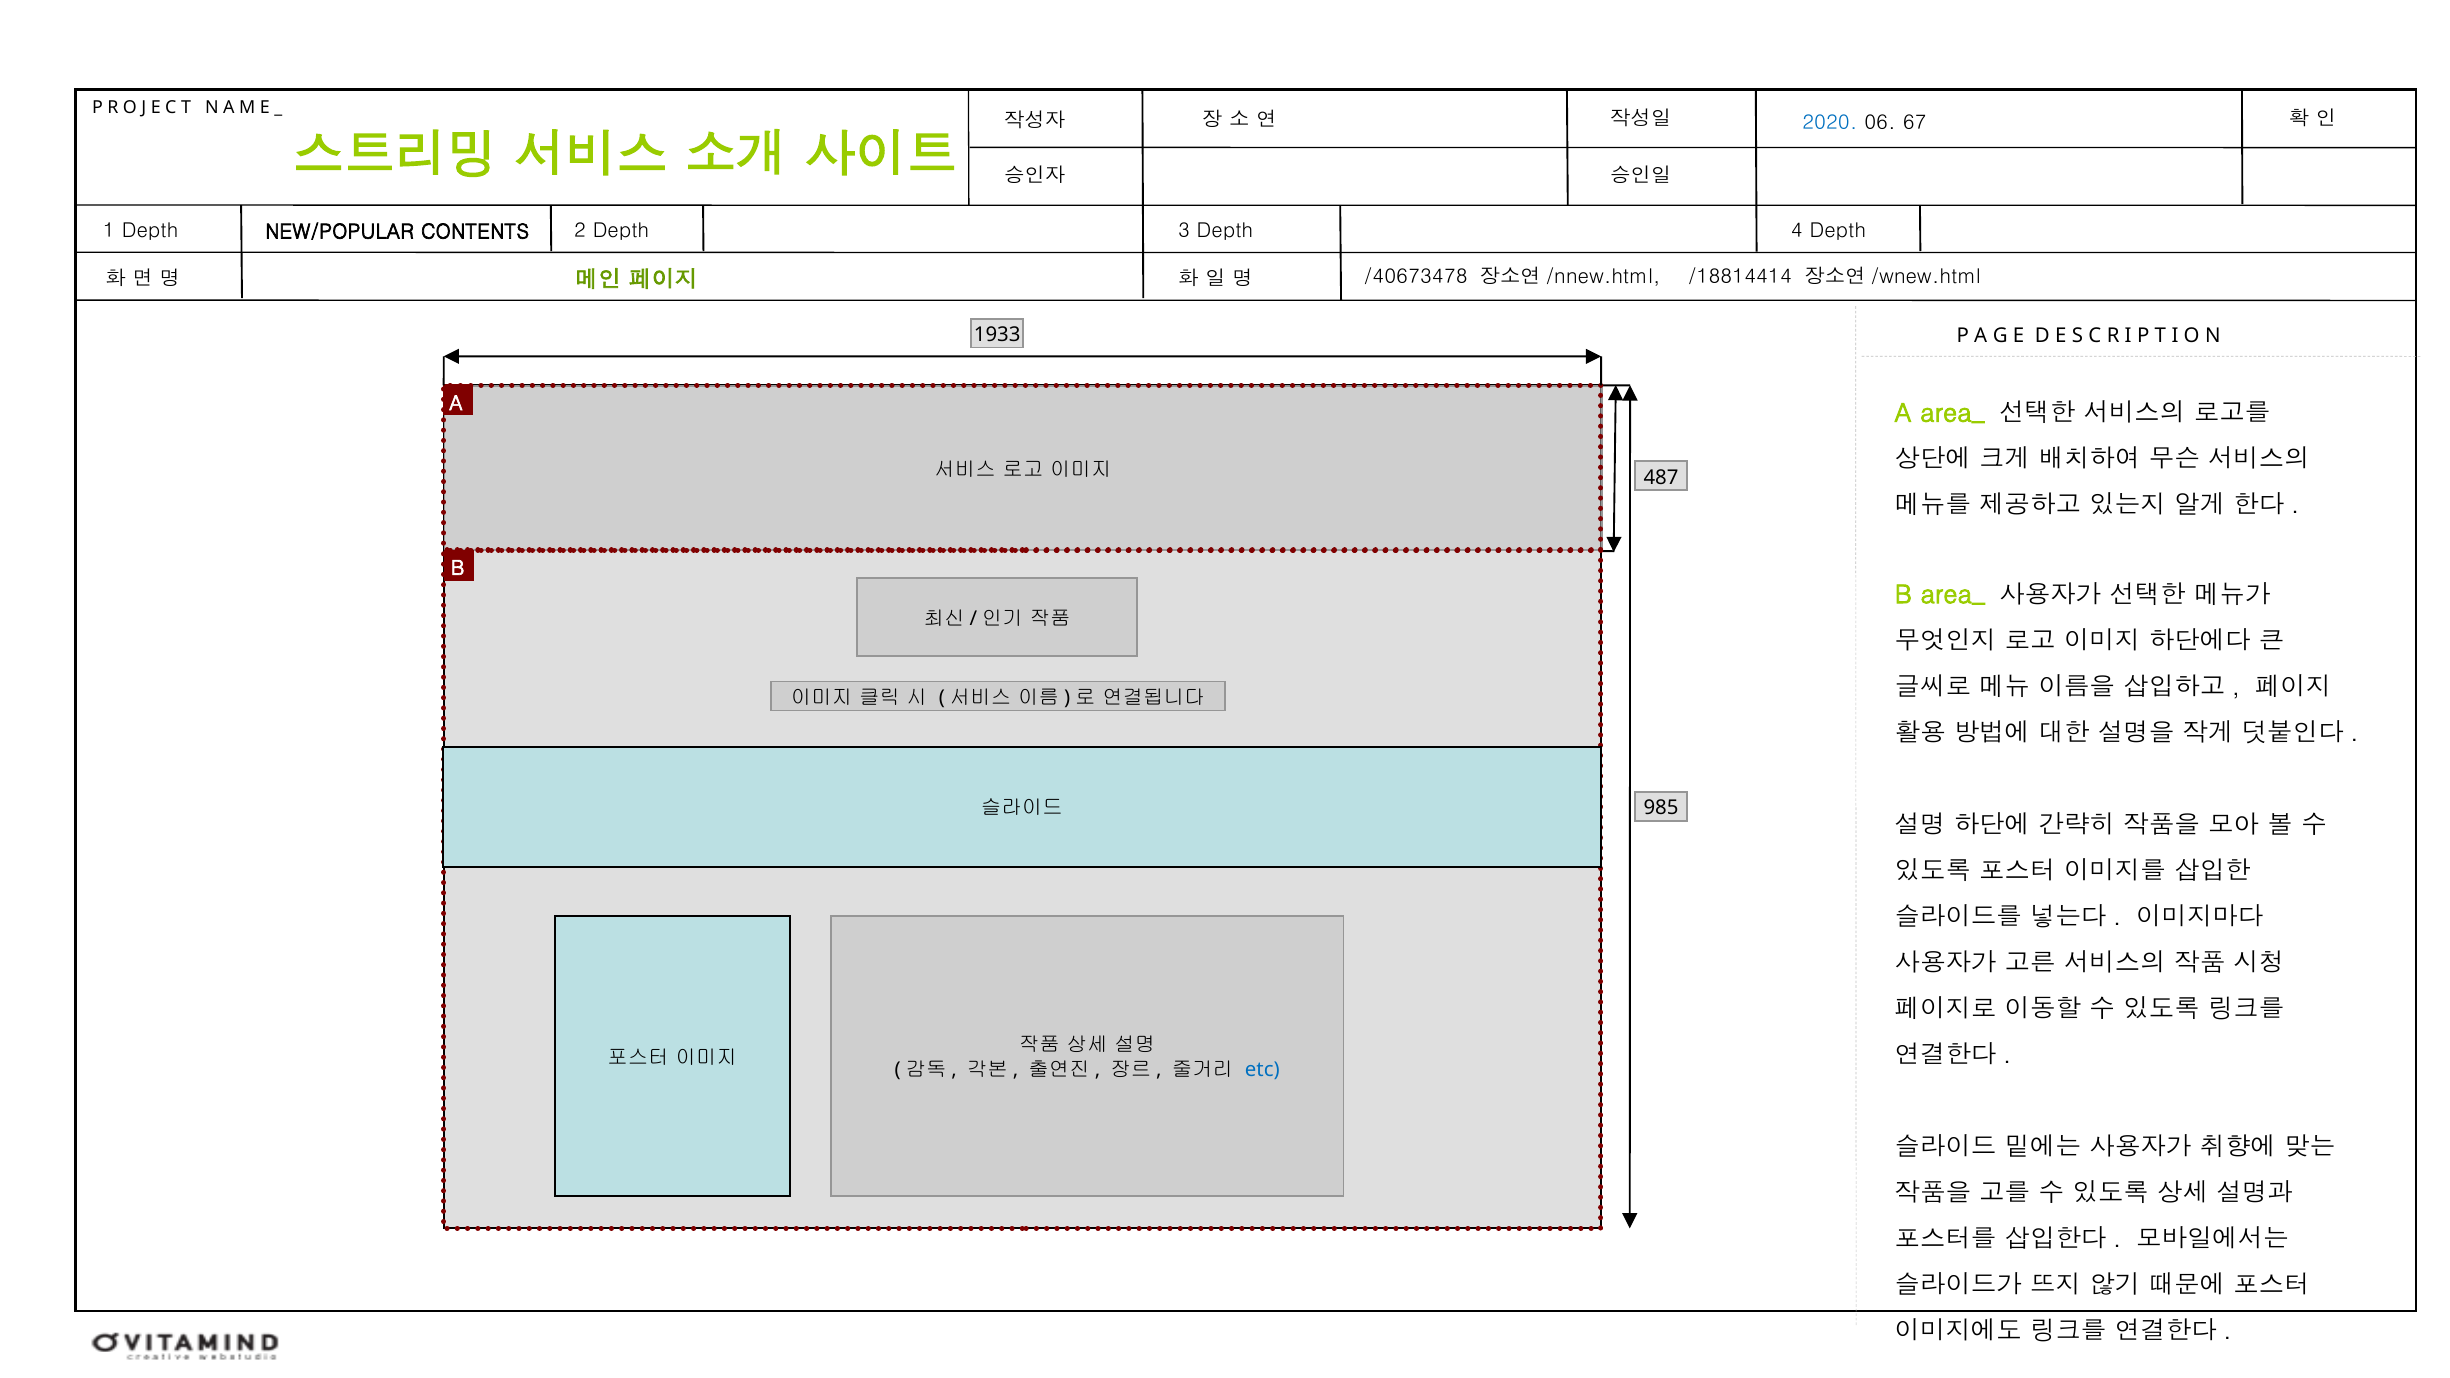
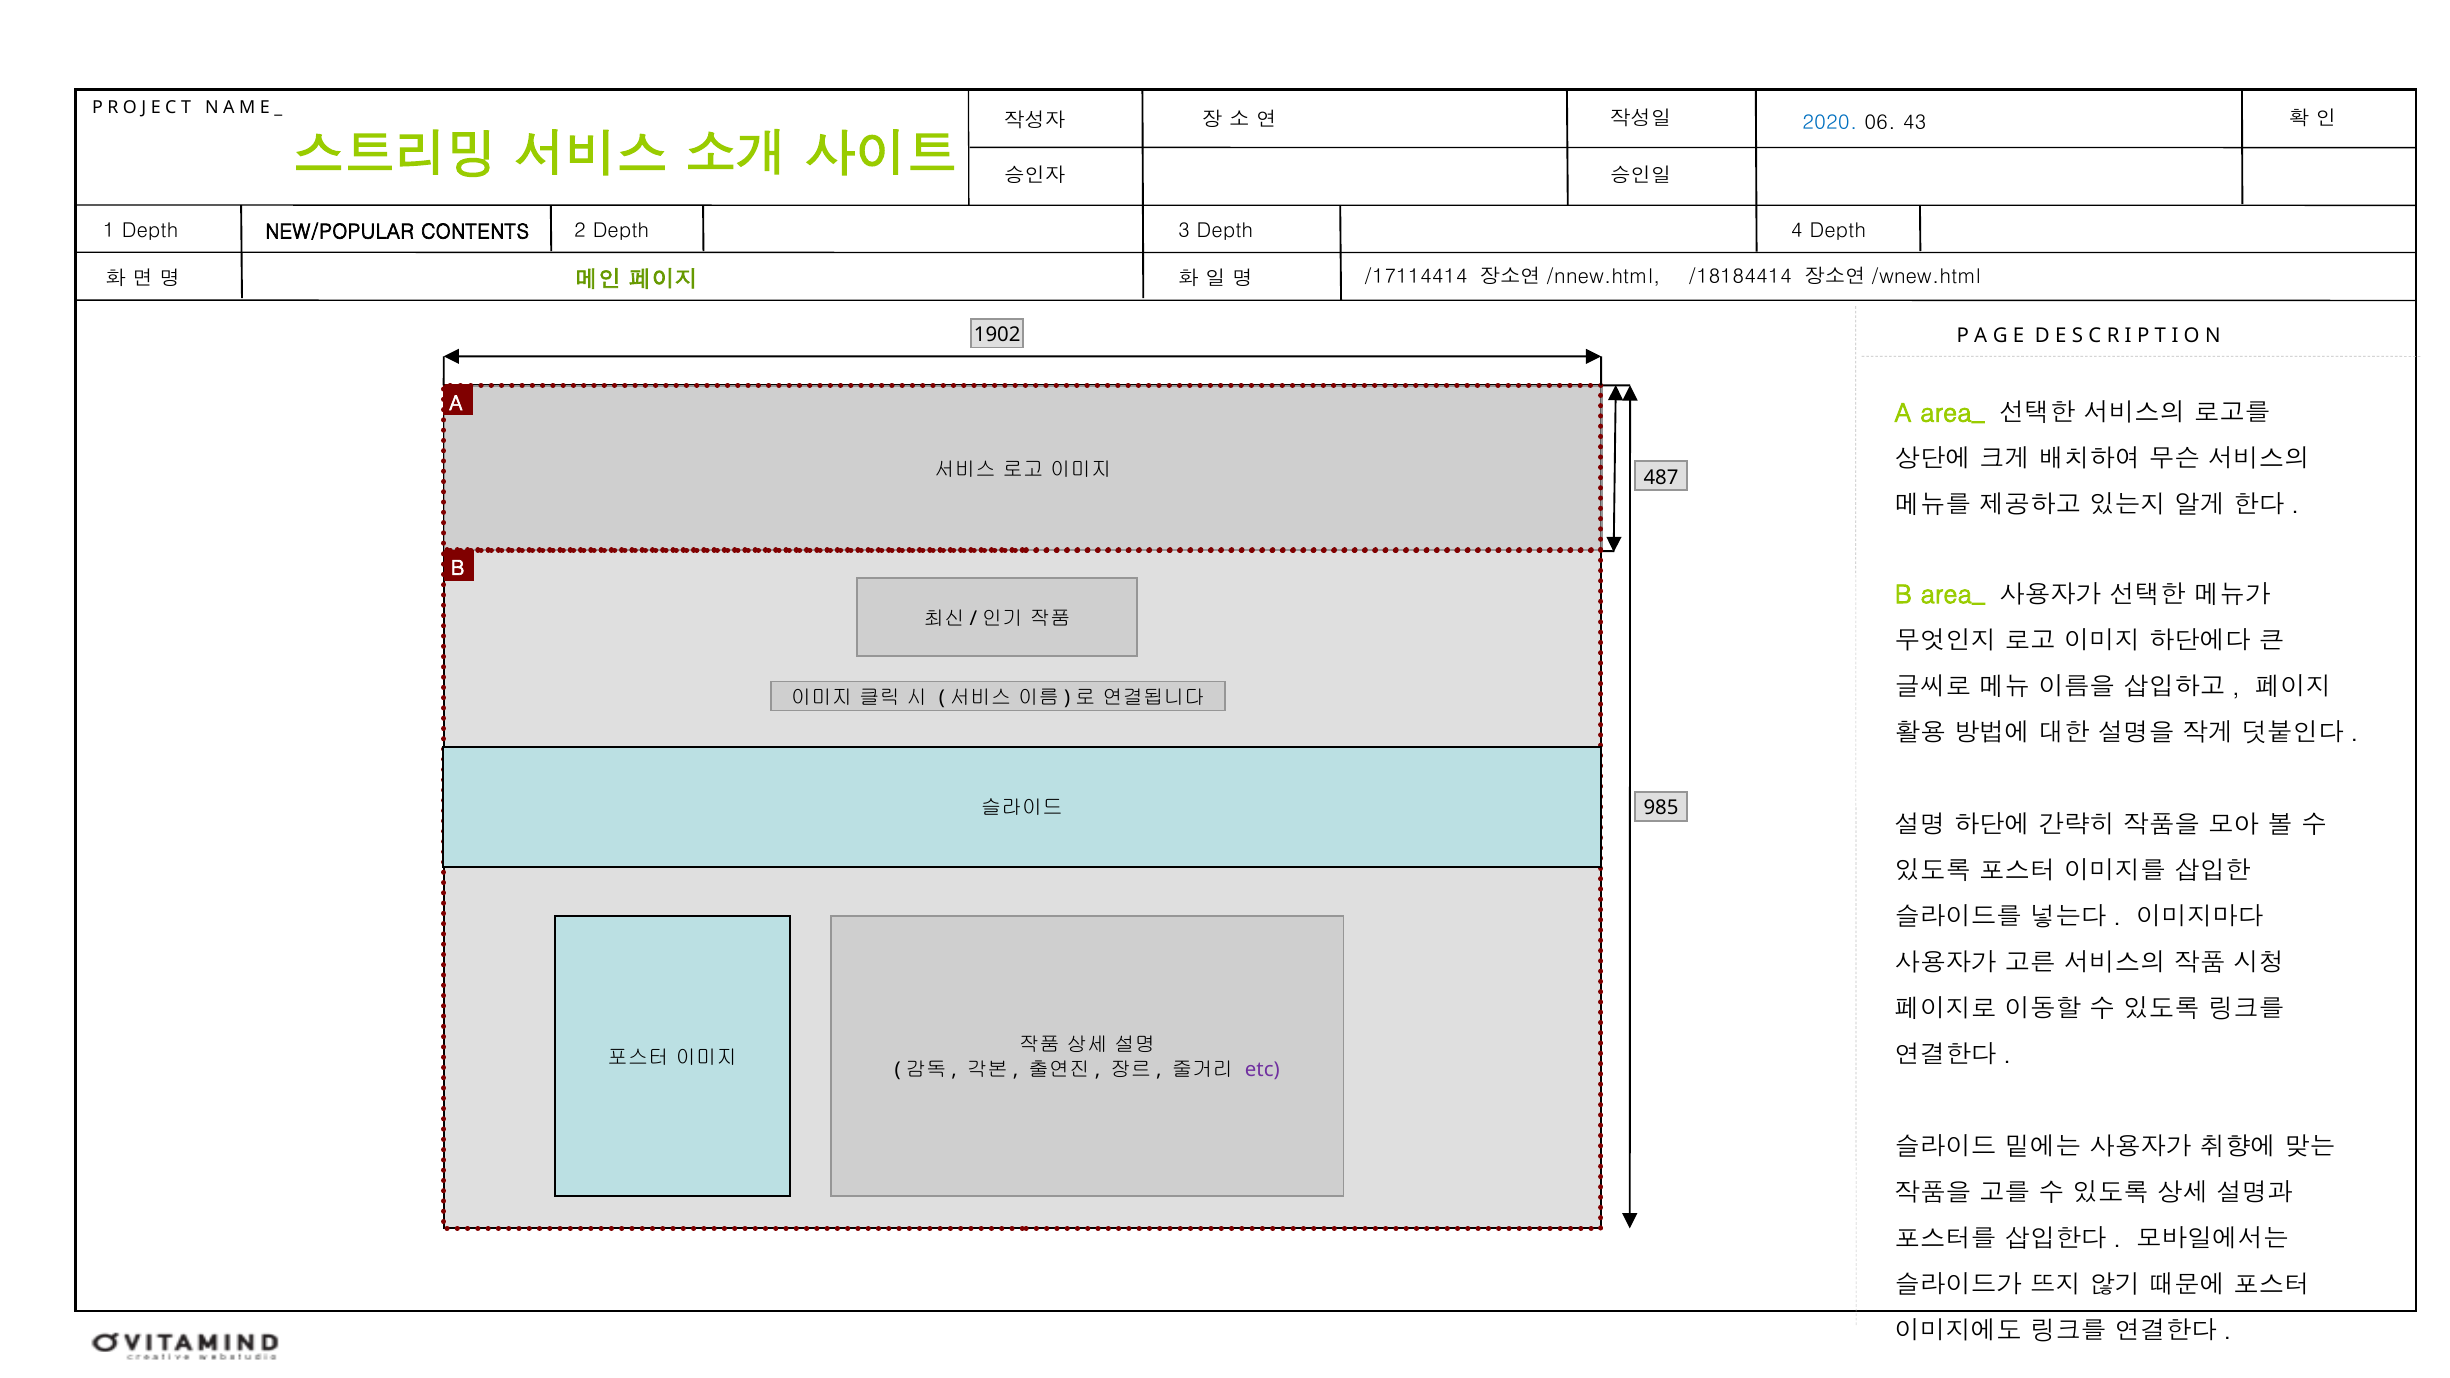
67: 67 -> 43 (1915, 123)
/40673478: /40673478 -> /17114414 (1416, 277)
/18814414: /18814414 -> /18184414 (1740, 277)
1933: 1933 -> 1902 (997, 335)
etc colour: blue -> purple (1262, 1070)
